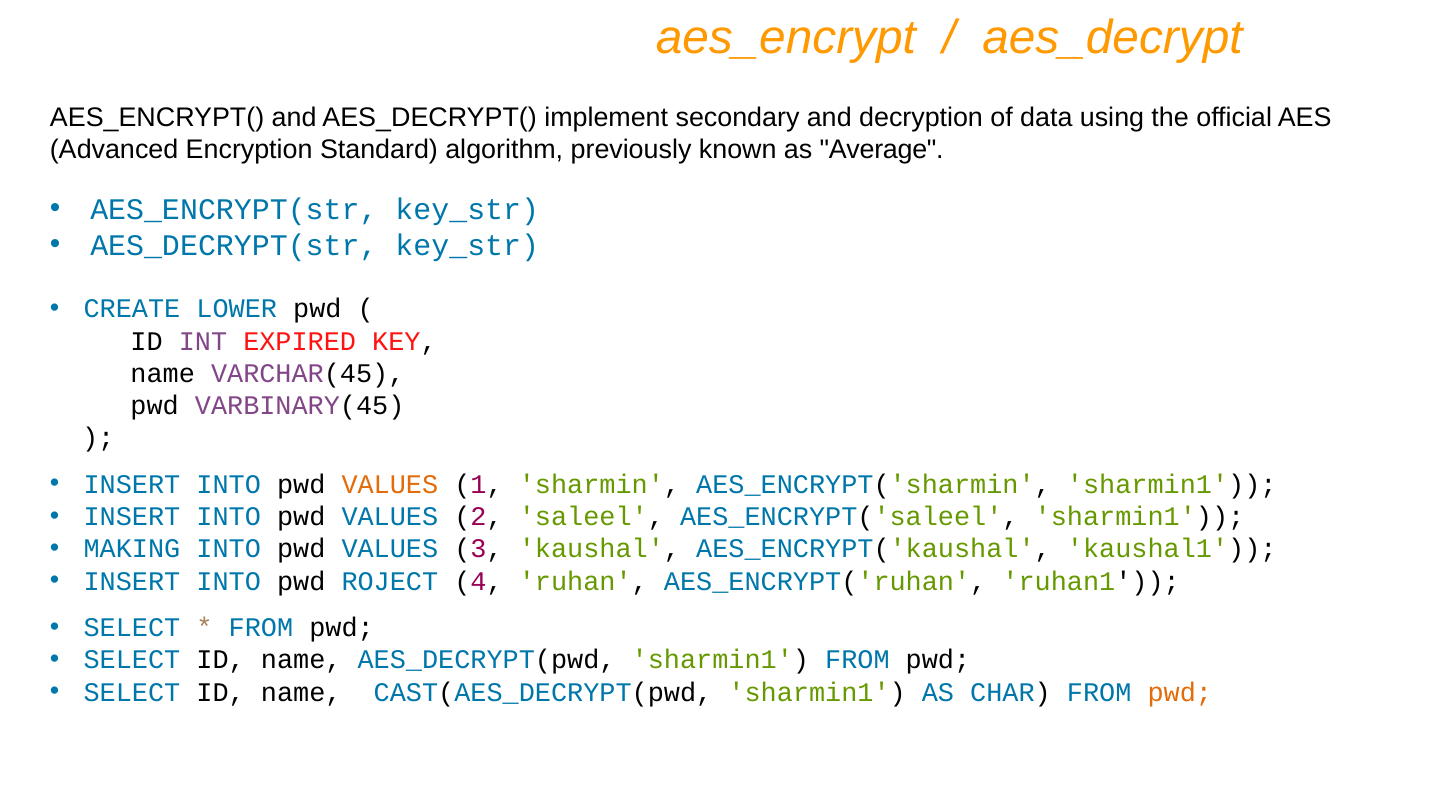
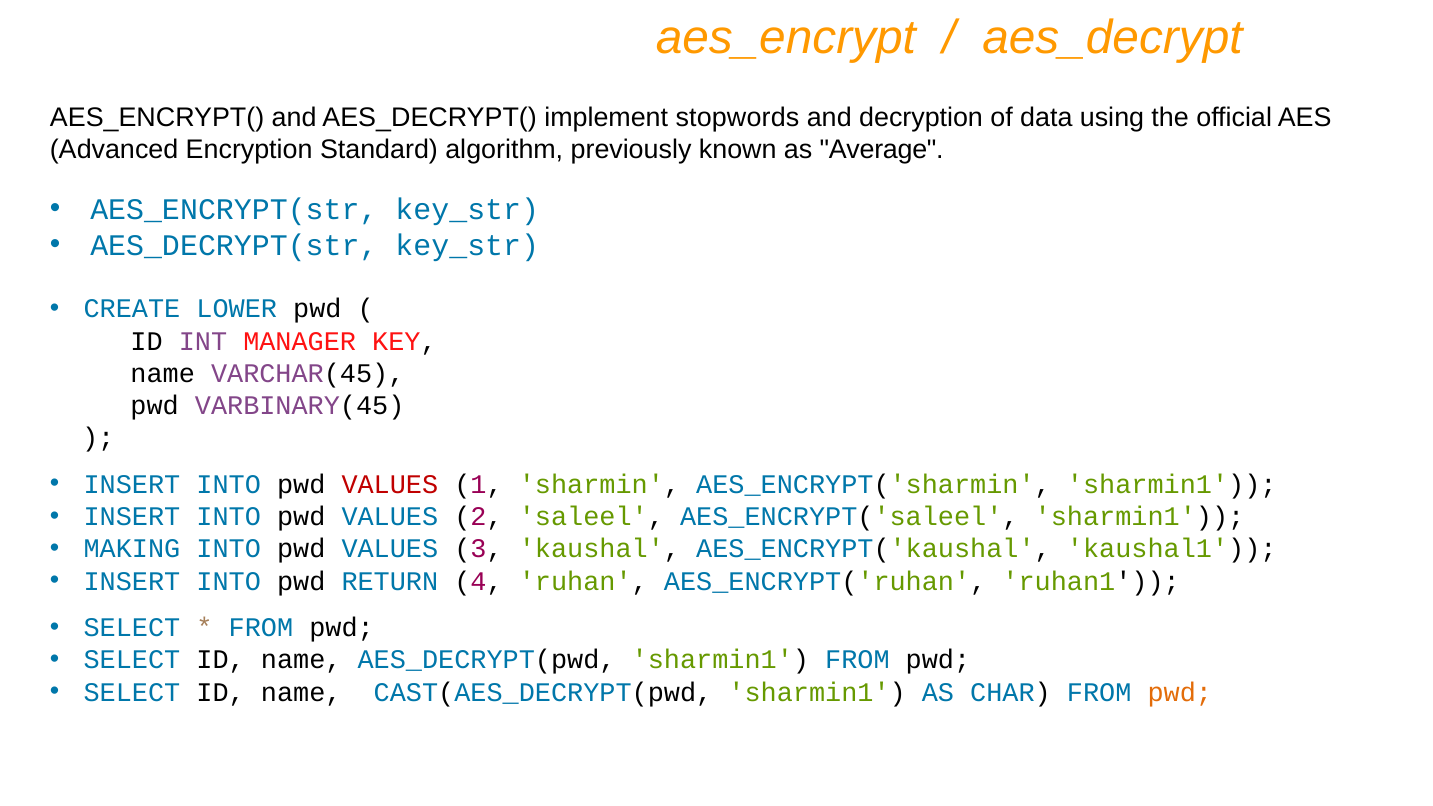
secondary: secondary -> stopwords (737, 117)
EXPIRED: EXPIRED -> MANAGER (300, 341)
VALUES colour: orange -> red (390, 484)
ROJECT: ROJECT -> RETURN (390, 581)
